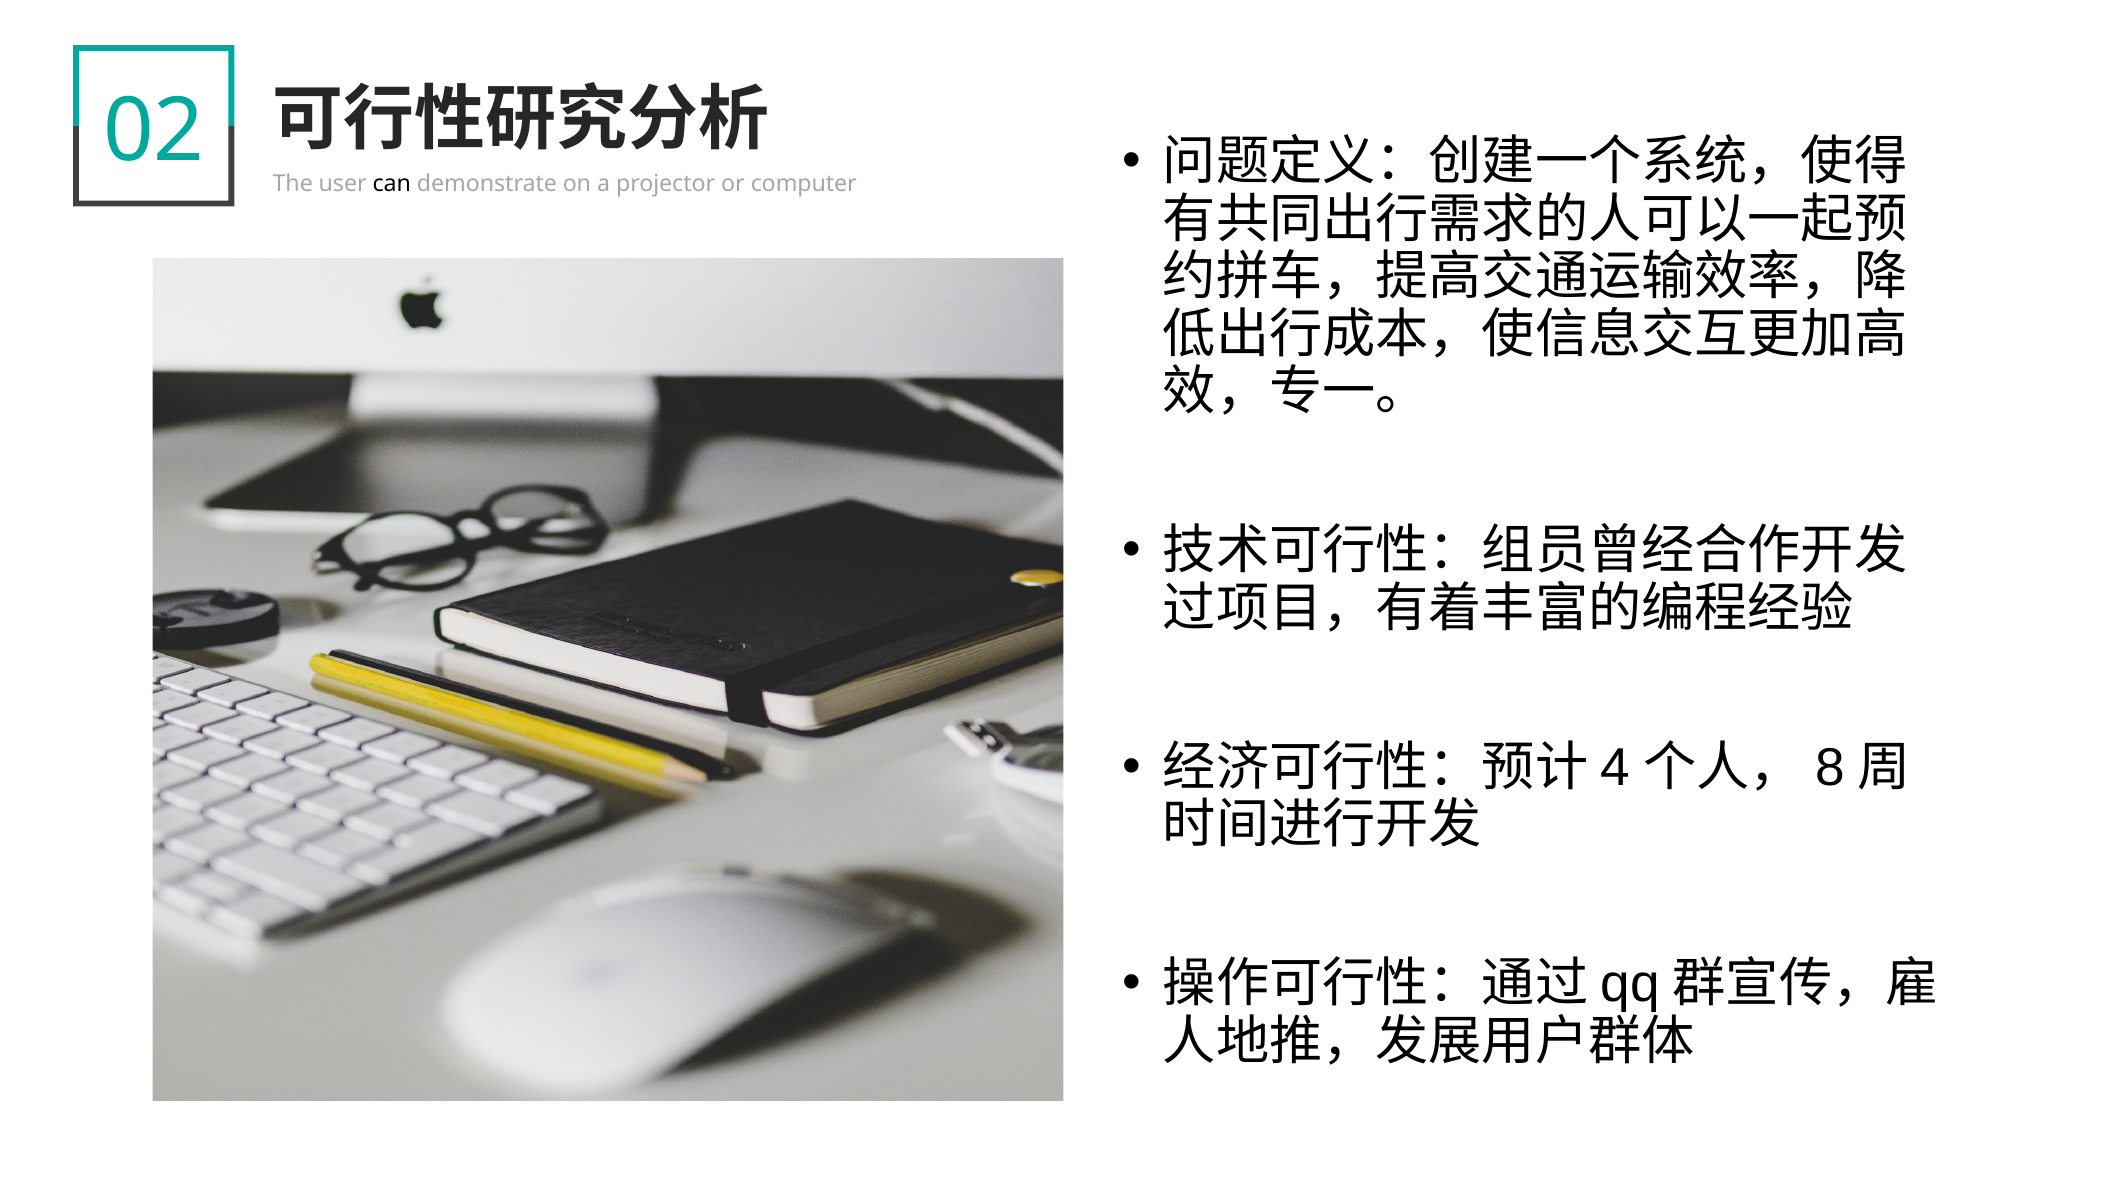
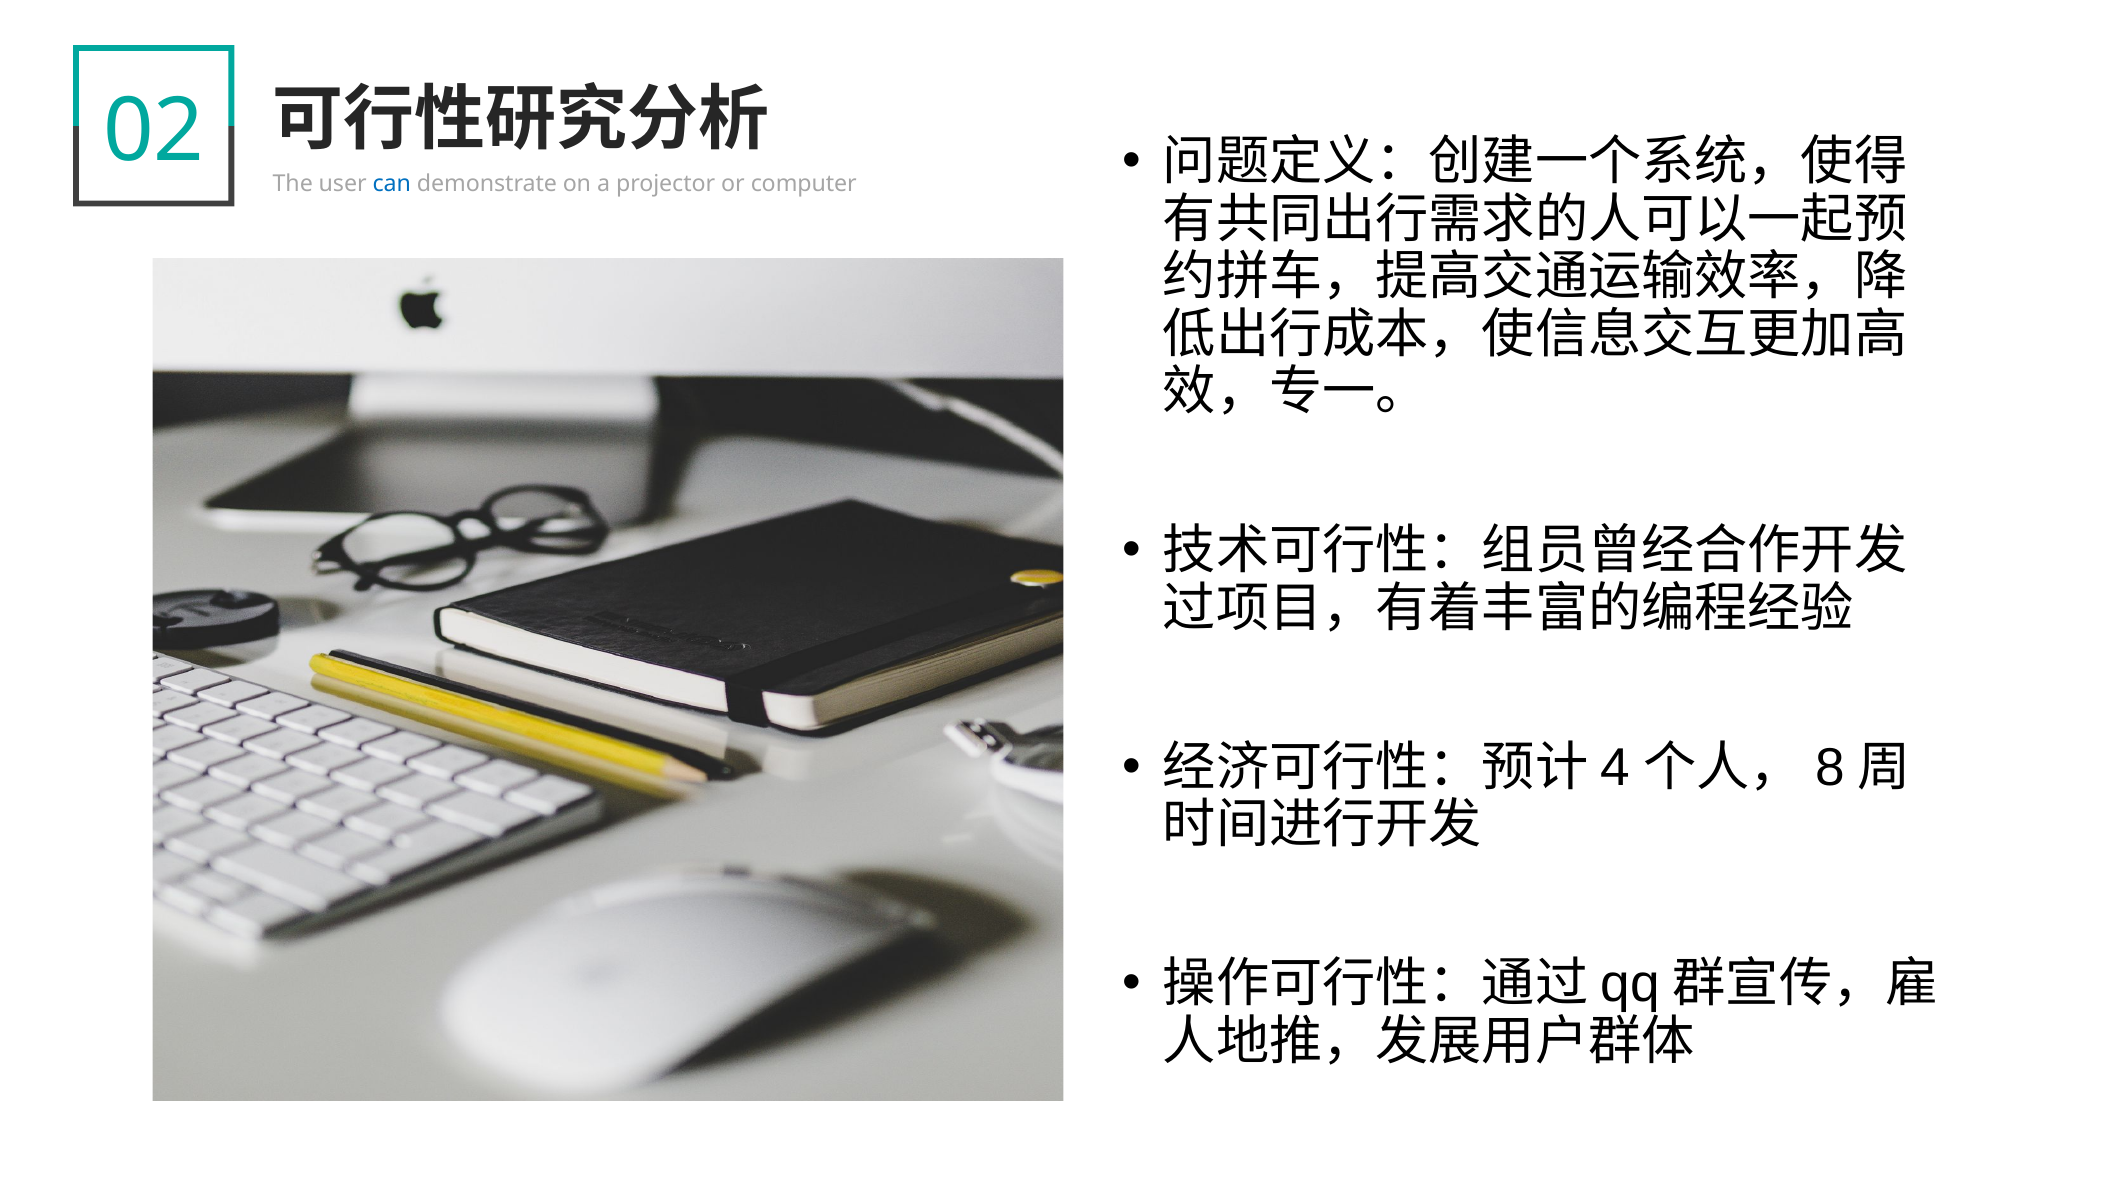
can colour: black -> blue (392, 184)
